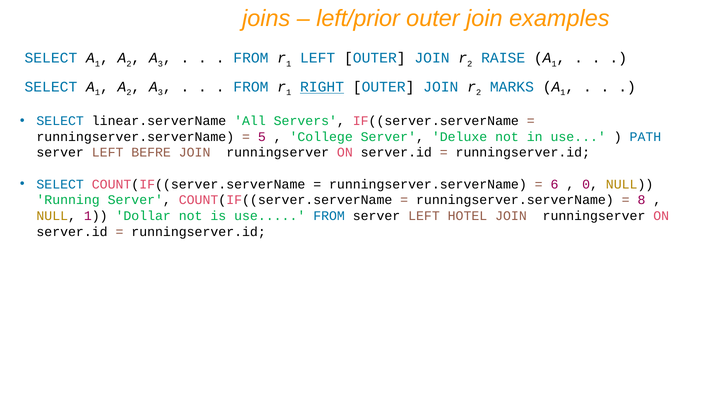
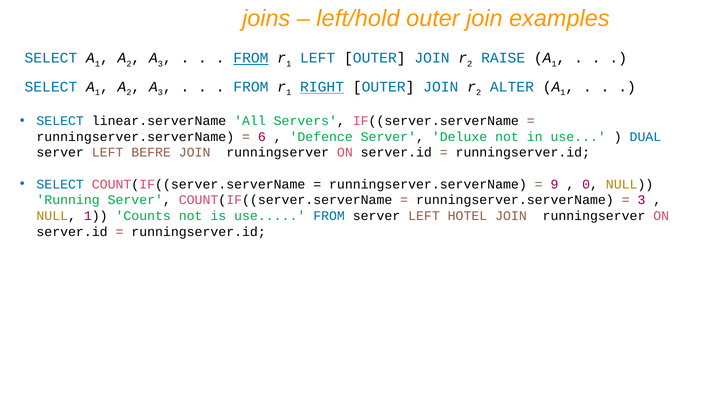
left/prior: left/prior -> left/hold (358, 18)
FROM underline: none -> present (251, 58)
MARKS: MARKS -> ALTER (512, 87)
5: 5 -> 6 (262, 137)
College: College -> Defence (321, 137)
PATH: PATH -> DUAL (645, 137)
6: 6 -> 9 (554, 184)
8: 8 -> 3 (641, 200)
Dollar: Dollar -> Counts (143, 216)
